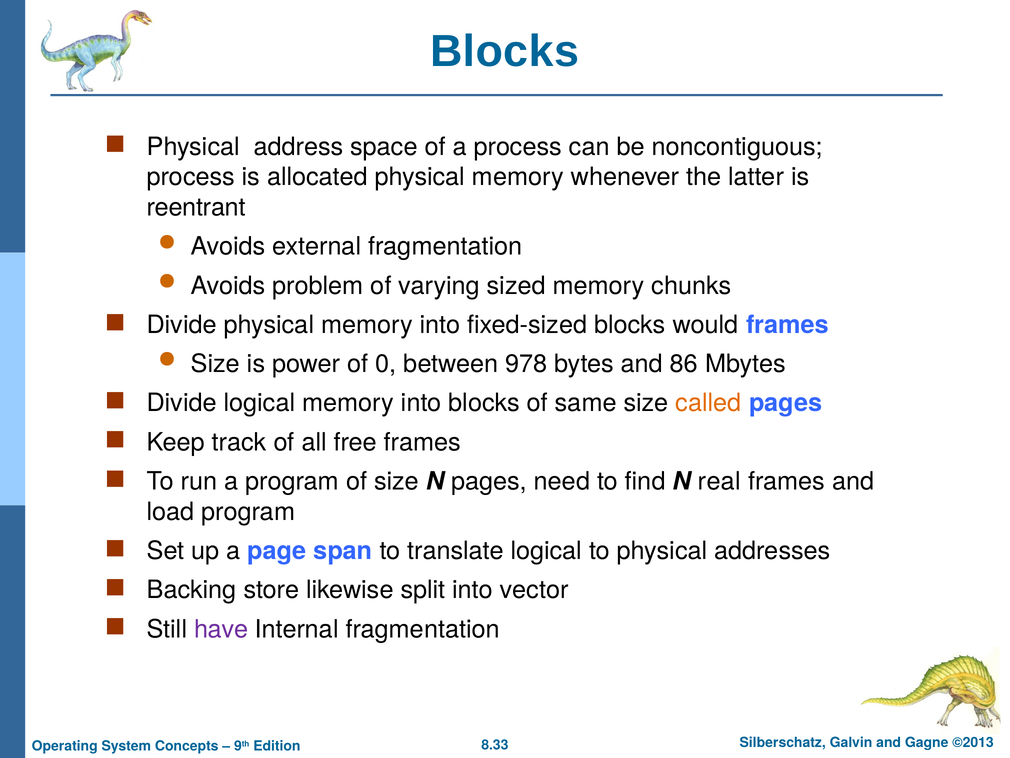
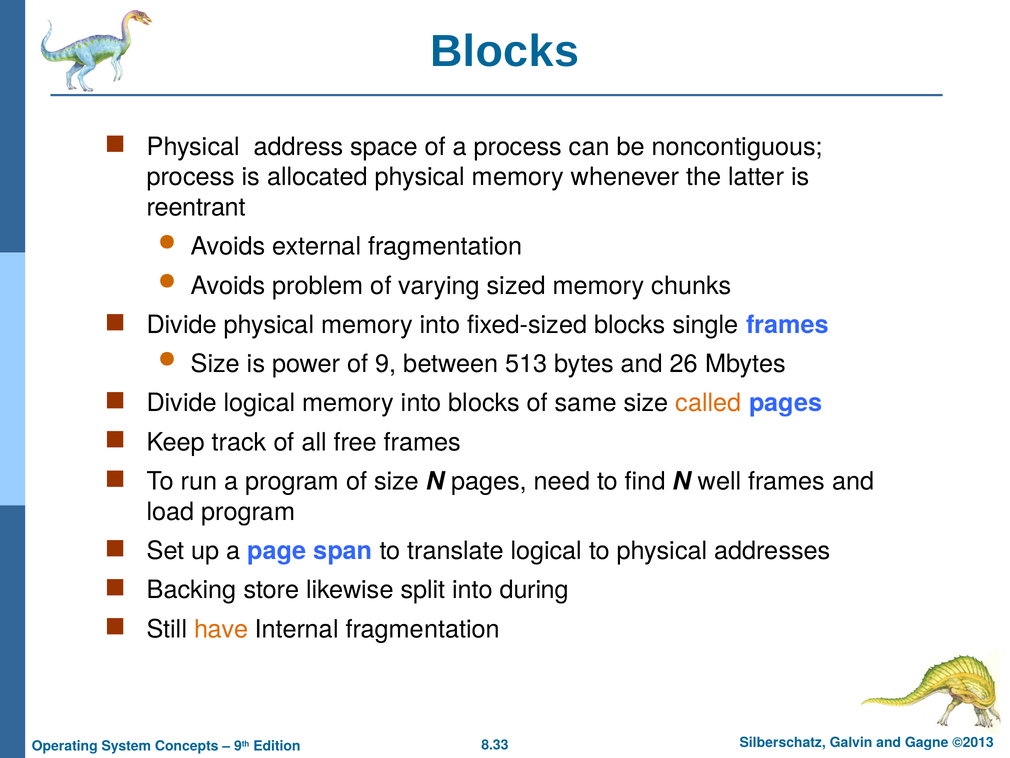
would: would -> single (706, 325)
0: 0 -> 9 (386, 364)
978: 978 -> 513 (526, 364)
86: 86 -> 26 (684, 364)
real: real -> well (720, 481)
vector: vector -> during (534, 590)
have colour: purple -> orange (221, 629)
